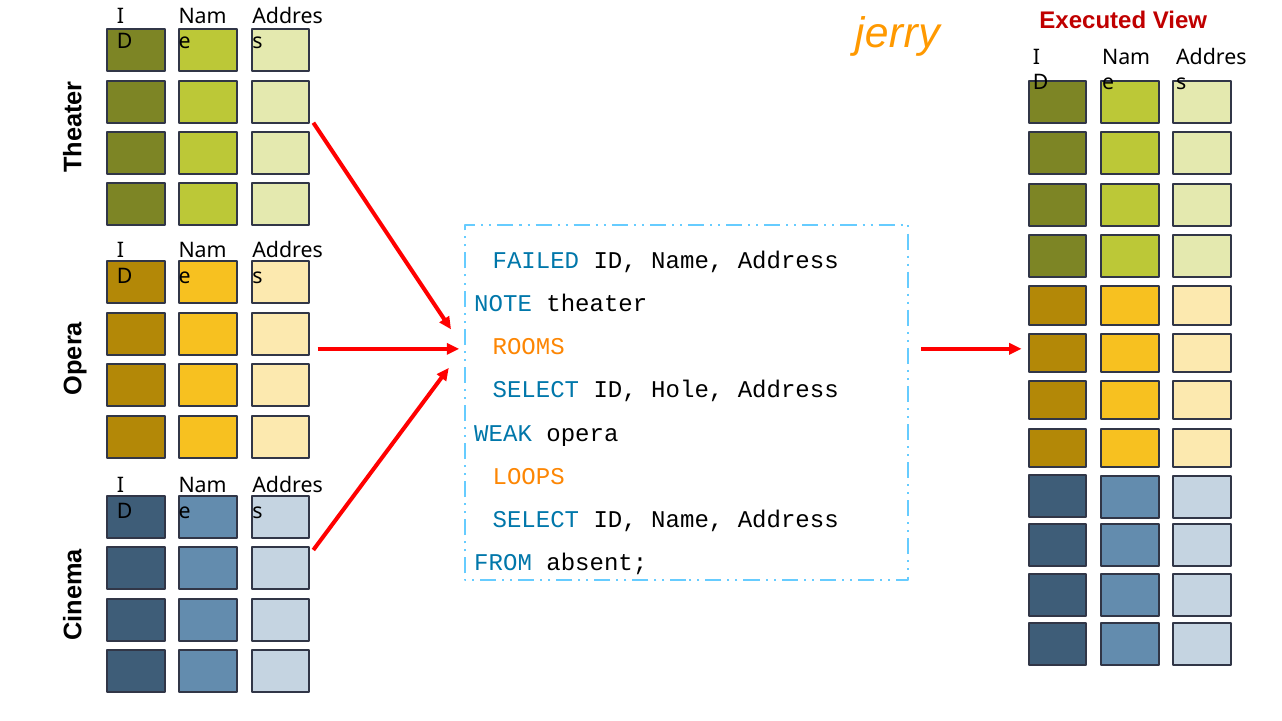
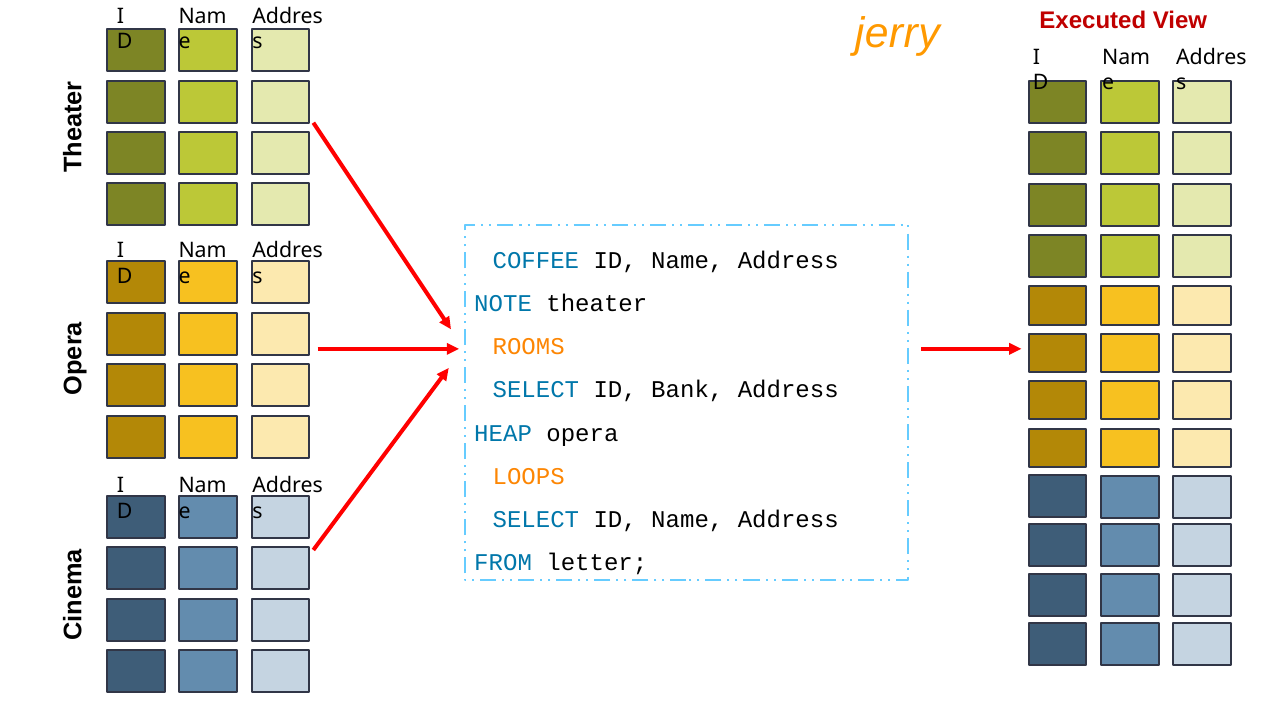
FAILED: FAILED -> COFFEE (536, 260)
Hole: Hole -> Bank (687, 390)
WEAK: WEAK -> HEAP (503, 433)
absent: absent -> letter (597, 563)
